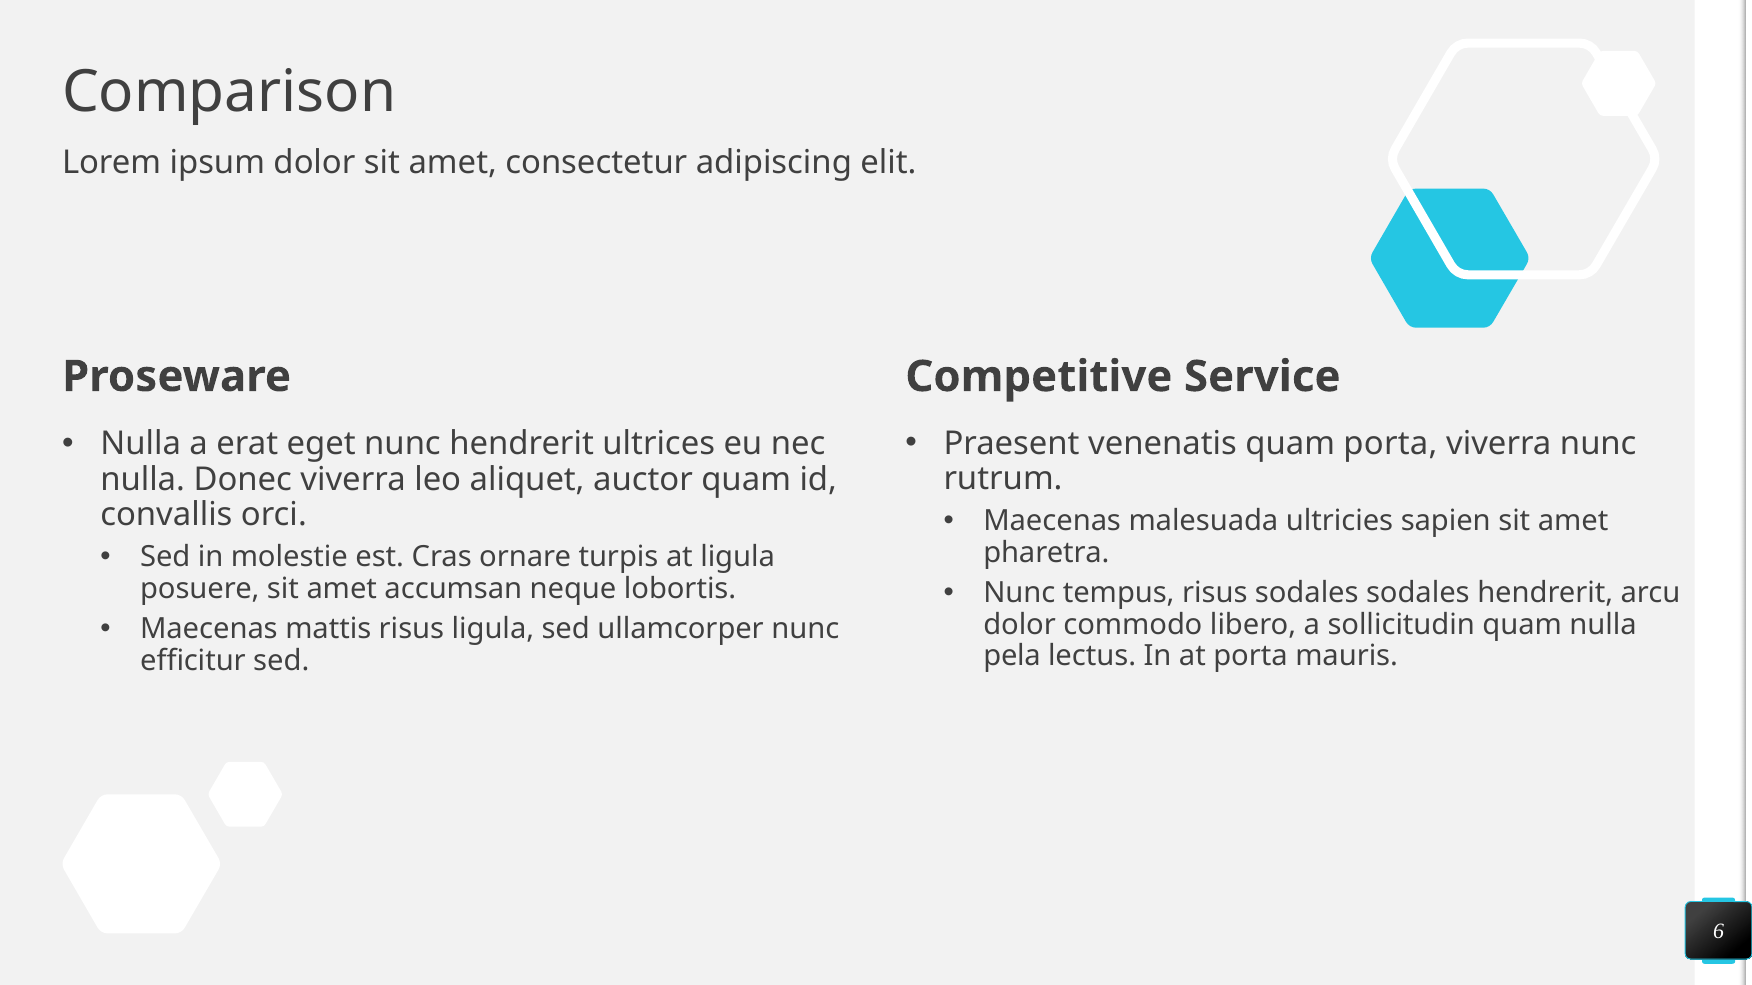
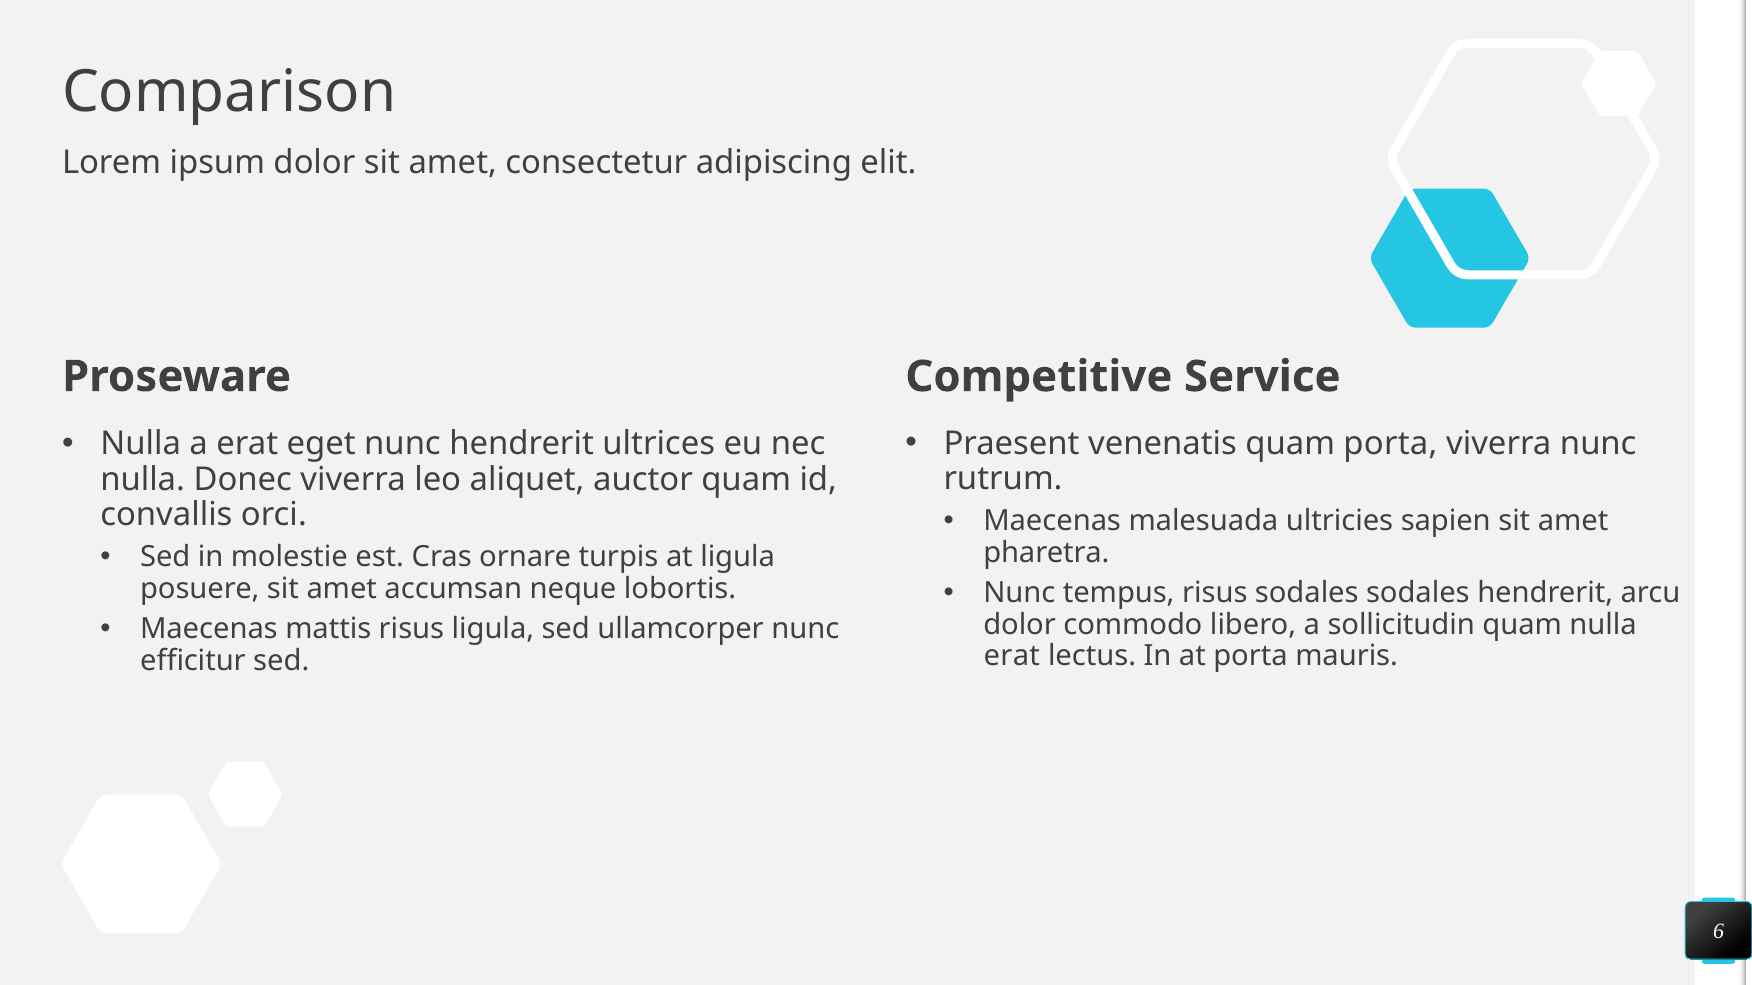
pela: pela -> erat (1012, 657)
